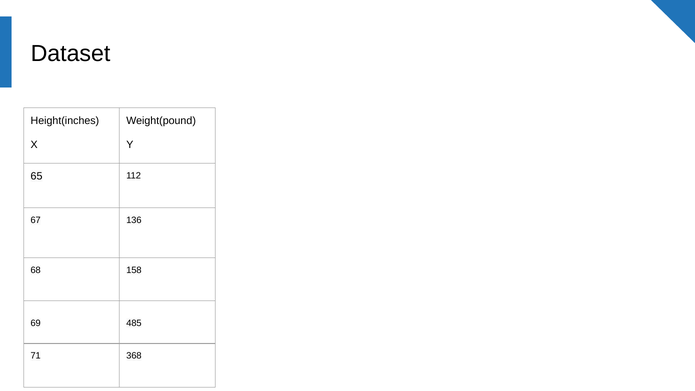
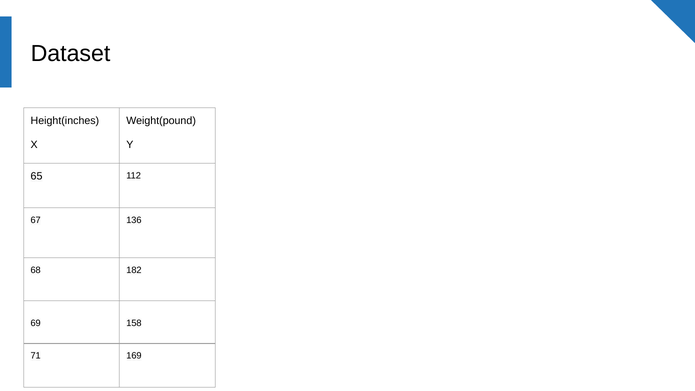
158: 158 -> 182 (134, 270)
485: 485 -> 158 (134, 323)
368: 368 -> 169 (134, 356)
